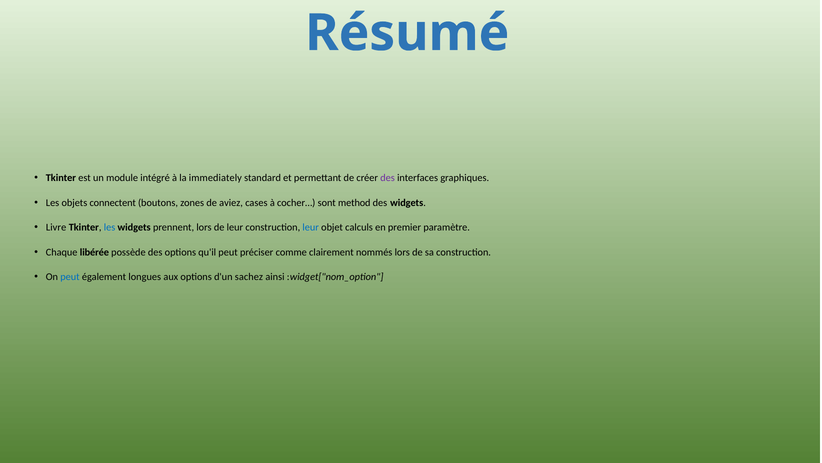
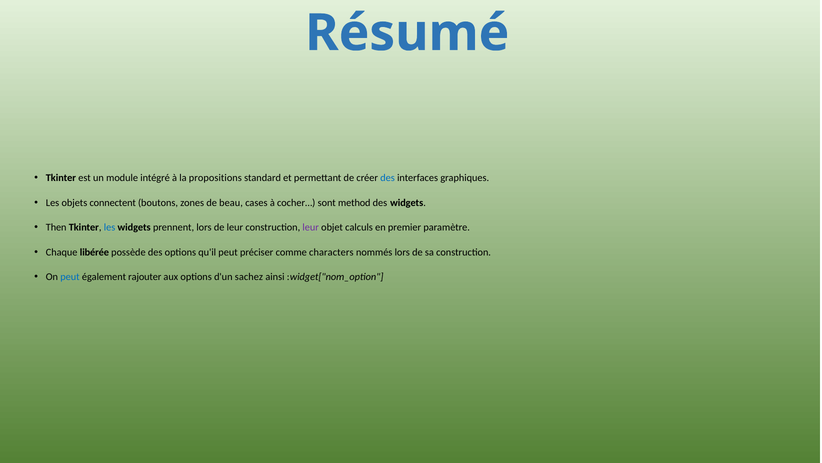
immediately: immediately -> propositions (215, 178)
des colour: purple -> blue (388, 178)
aviez: aviez -> beau (231, 203)
Livre: Livre -> Then (56, 227)
leur colour: blue -> purple (311, 227)
clairement: clairement -> characters (331, 252)
longues: longues -> rajouter (145, 276)
